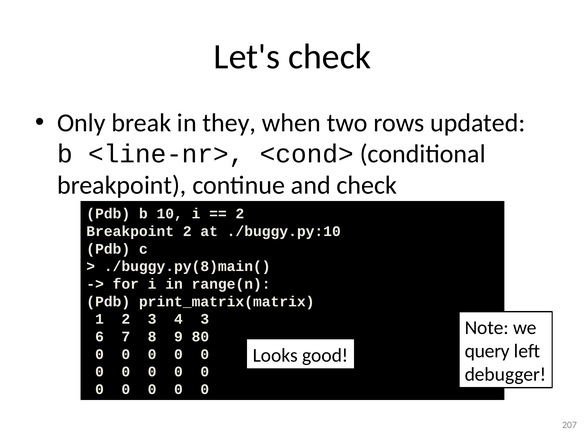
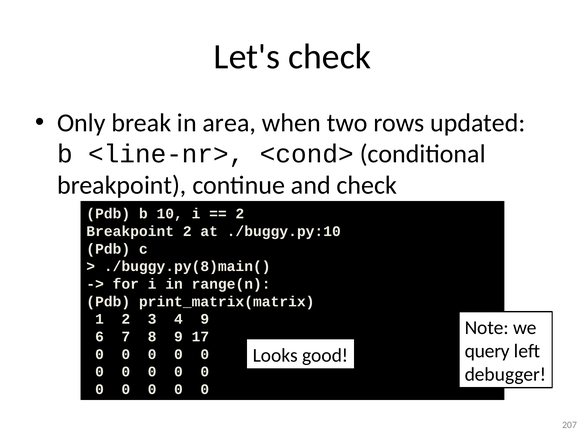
they: they -> area (229, 123)
4 3: 3 -> 9 (205, 319)
80: 80 -> 17 (200, 336)
